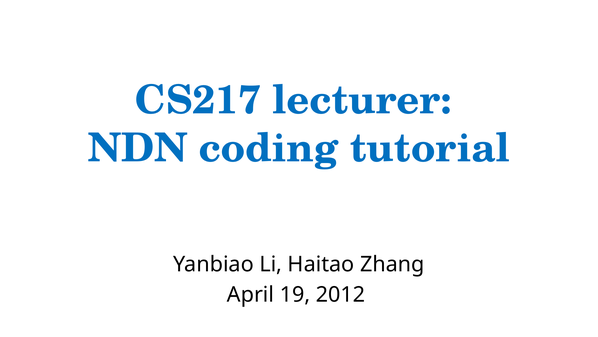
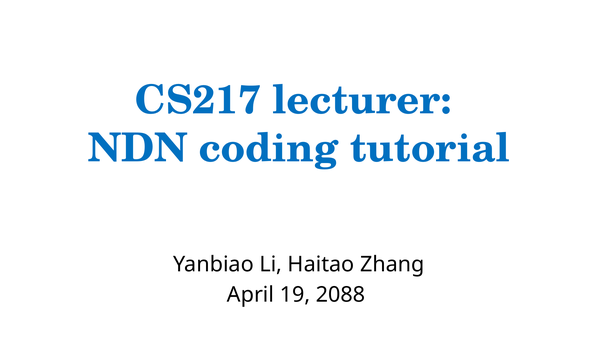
2012: 2012 -> 2088 (341, 294)
